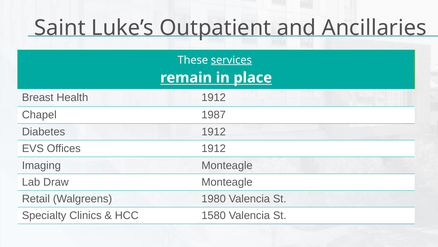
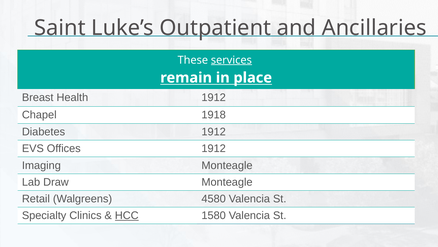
1987: 1987 -> 1918 (214, 115)
1980: 1980 -> 4580 (214, 198)
HCC underline: none -> present (127, 215)
